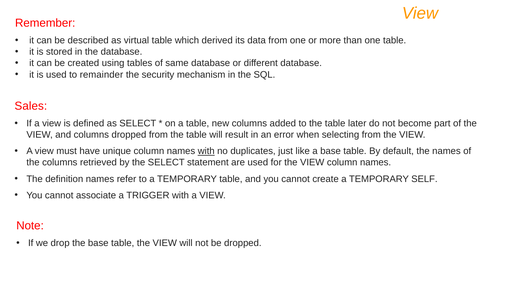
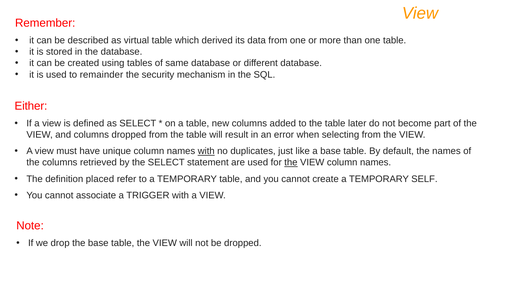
Sales: Sales -> Either (31, 106)
the underline: none -> present (291, 163)
definition names: names -> placed (100, 179)
